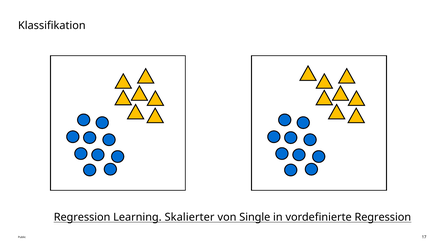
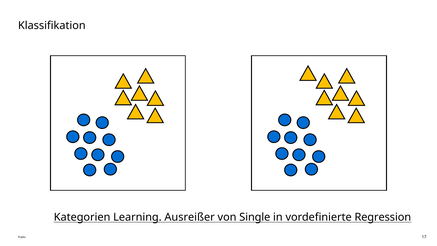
Regression: Regression -> Kategorien (82, 217)
Skalierter: Skalierter -> Ausreißer (190, 217)
